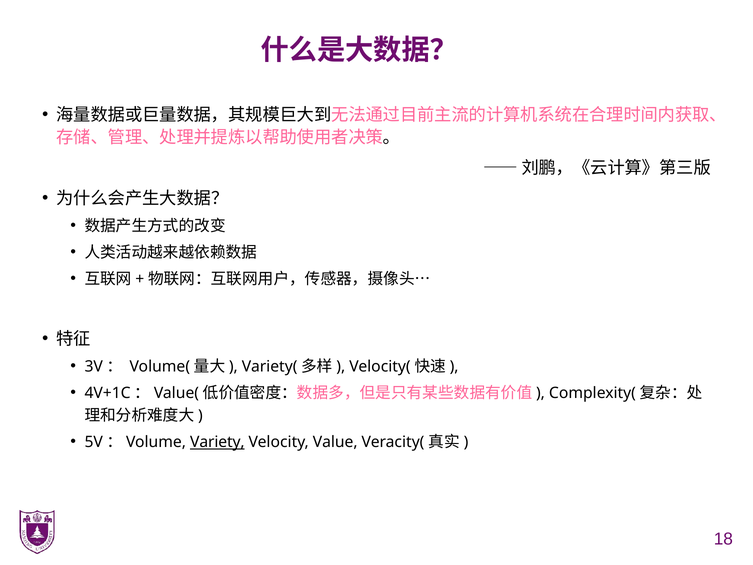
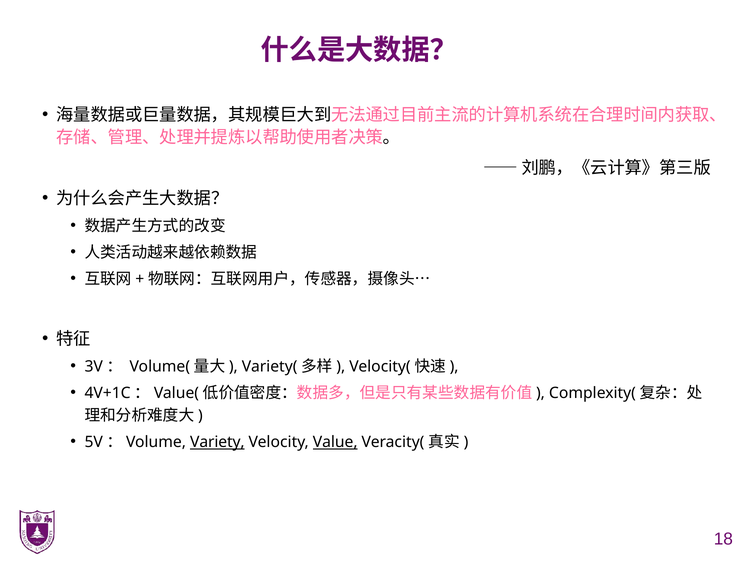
Value underline: none -> present (335, 442)
